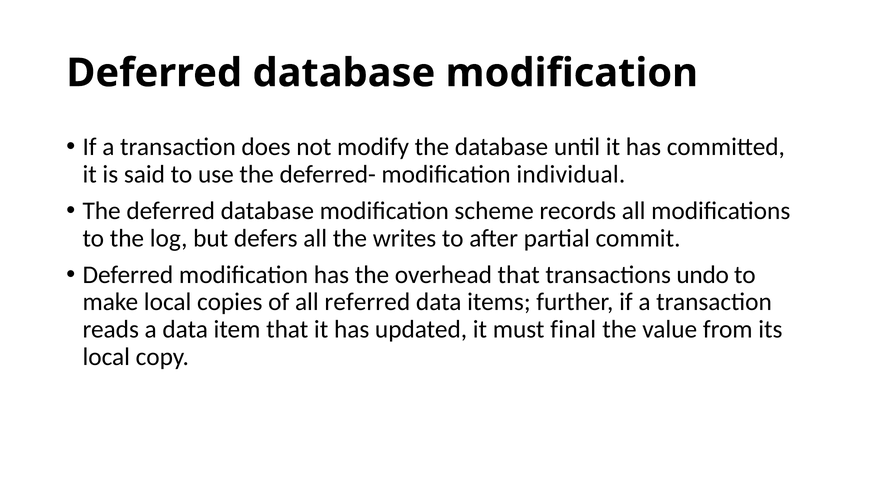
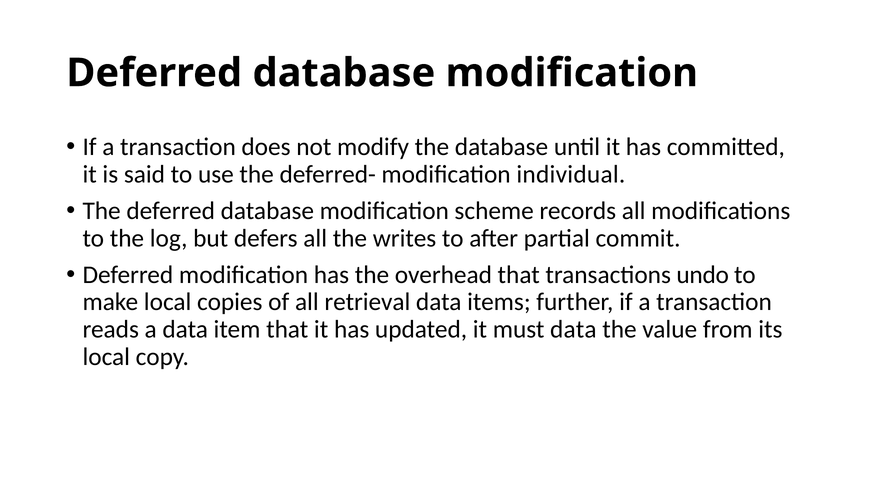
referred: referred -> retrieval (367, 302)
must final: final -> data (573, 329)
